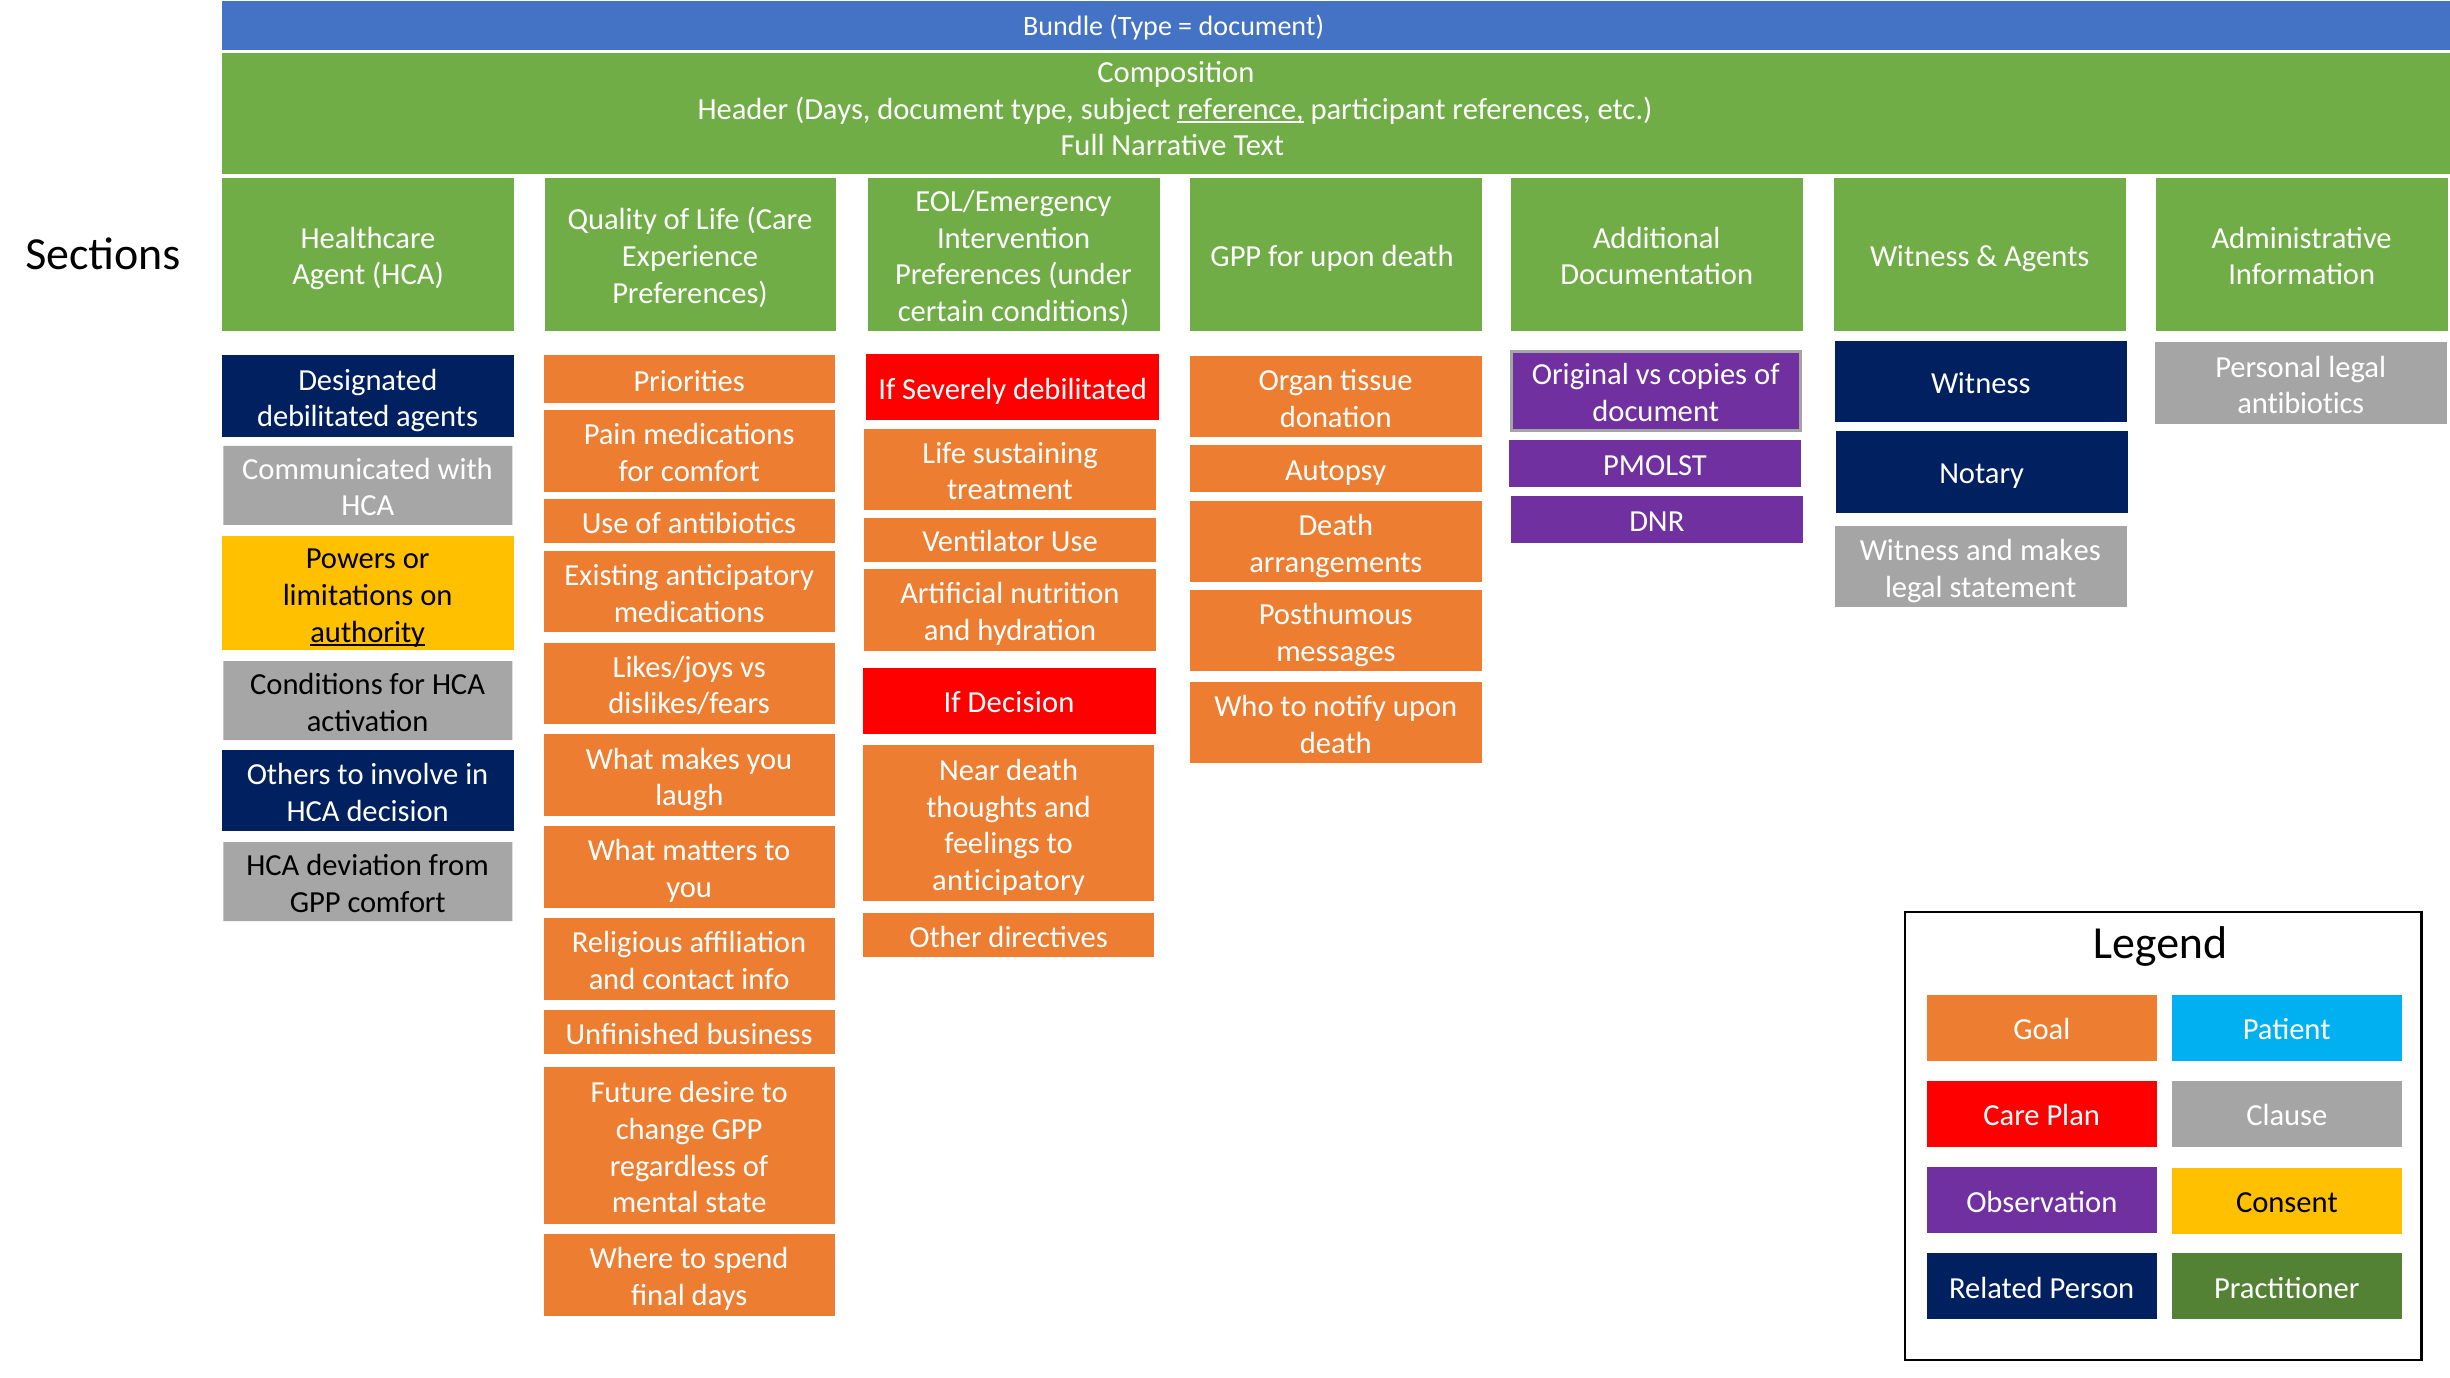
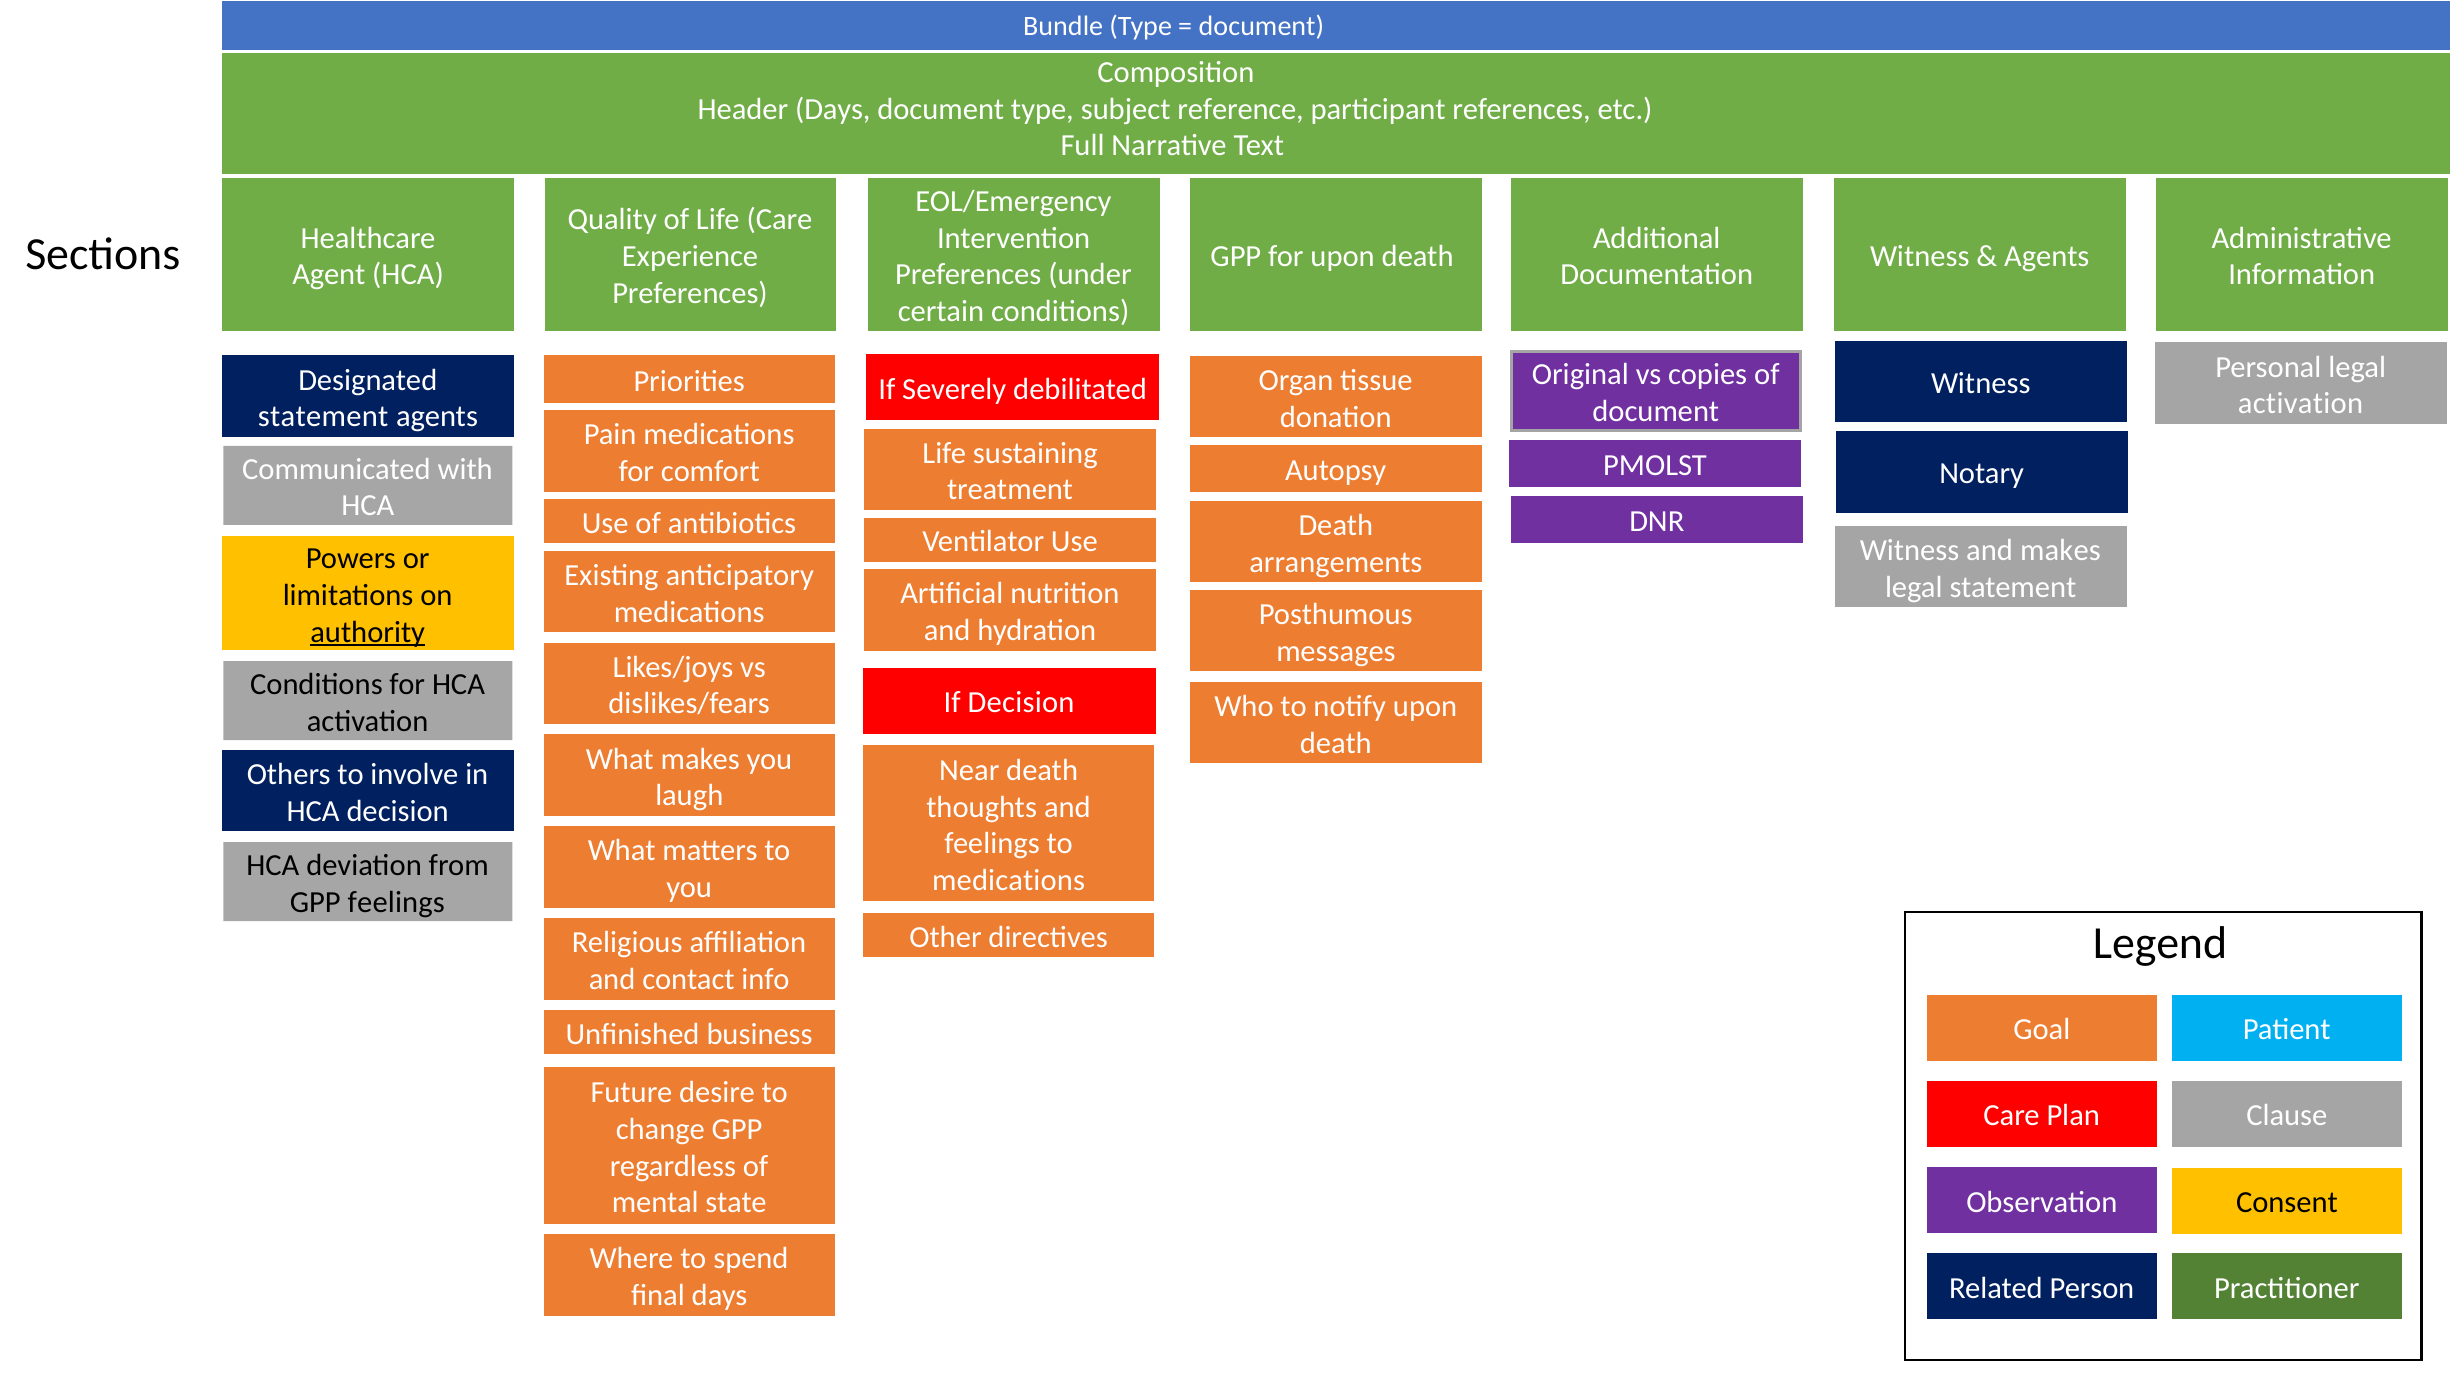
reference underline: present -> none (1241, 109)
antibiotics: antibiotics -> activation (2301, 404)
debilitated: debilitated -> statement (323, 417)
anticipatory: anticipatory -> medications (1009, 881)
GPP comfort: comfort -> feelings (396, 902)
